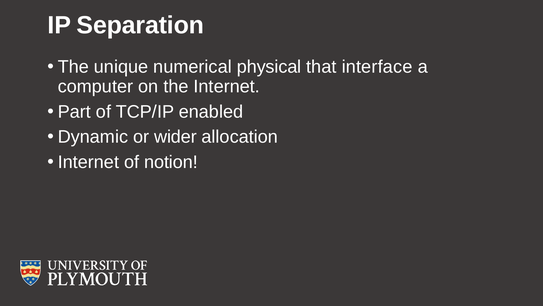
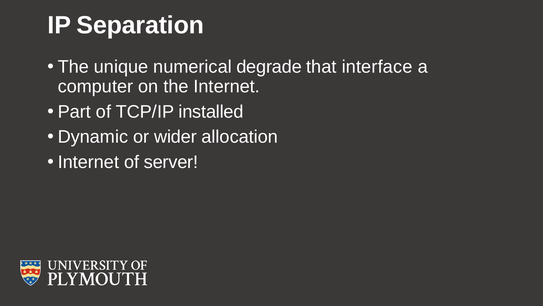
physical: physical -> degrade (269, 67)
enabled: enabled -> installed (211, 112)
notion: notion -> server (171, 162)
